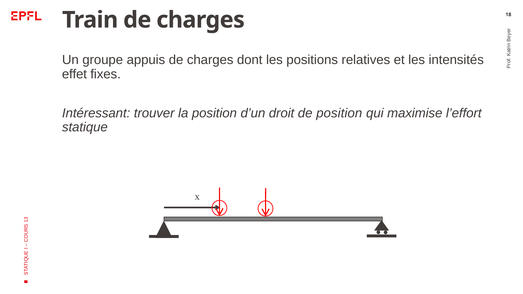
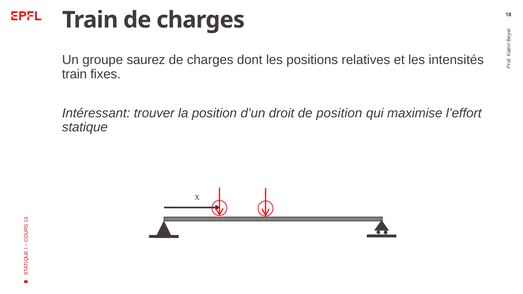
appuis: appuis -> saurez (146, 60)
effet: effet -> train (74, 74)
